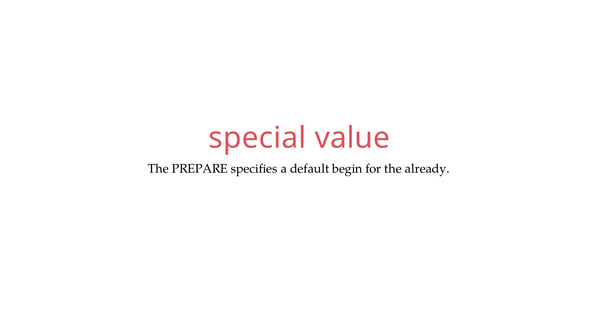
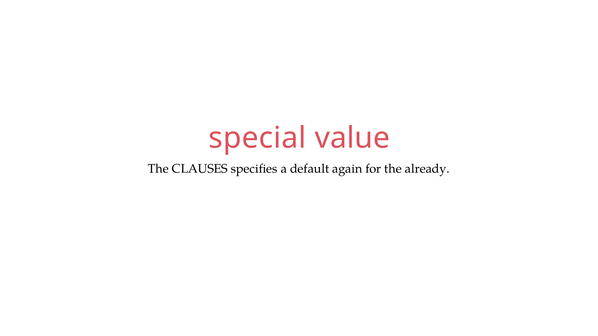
PREPARE: PREPARE -> CLAUSES (200, 169)
begin: begin -> again (347, 169)
